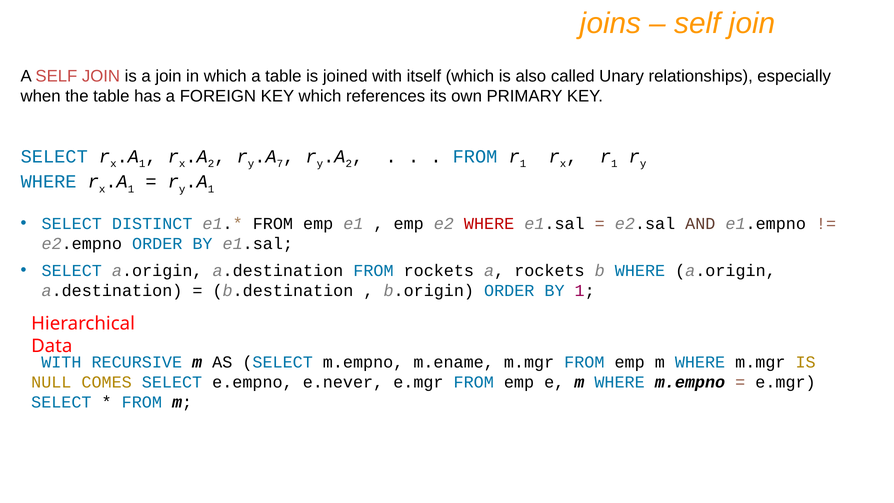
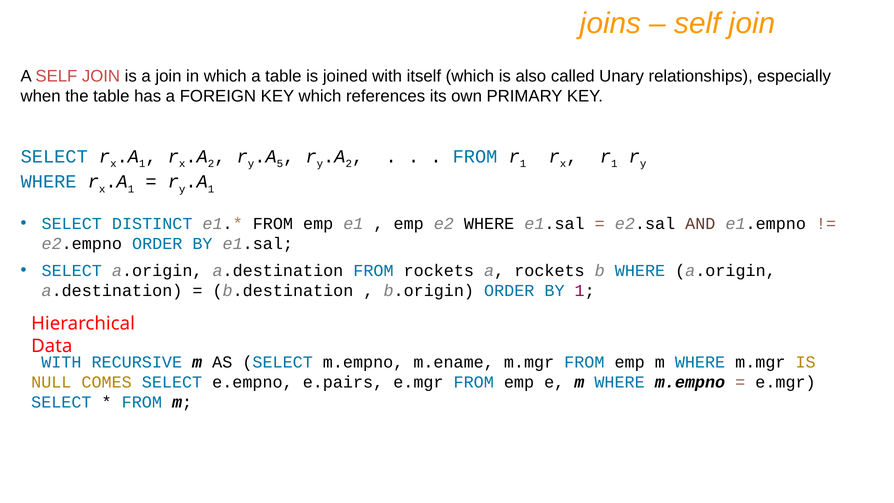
7: 7 -> 5 (280, 164)
WHERE colour: red -> black (489, 224)
e.never: e.never -> e.pairs (343, 382)
